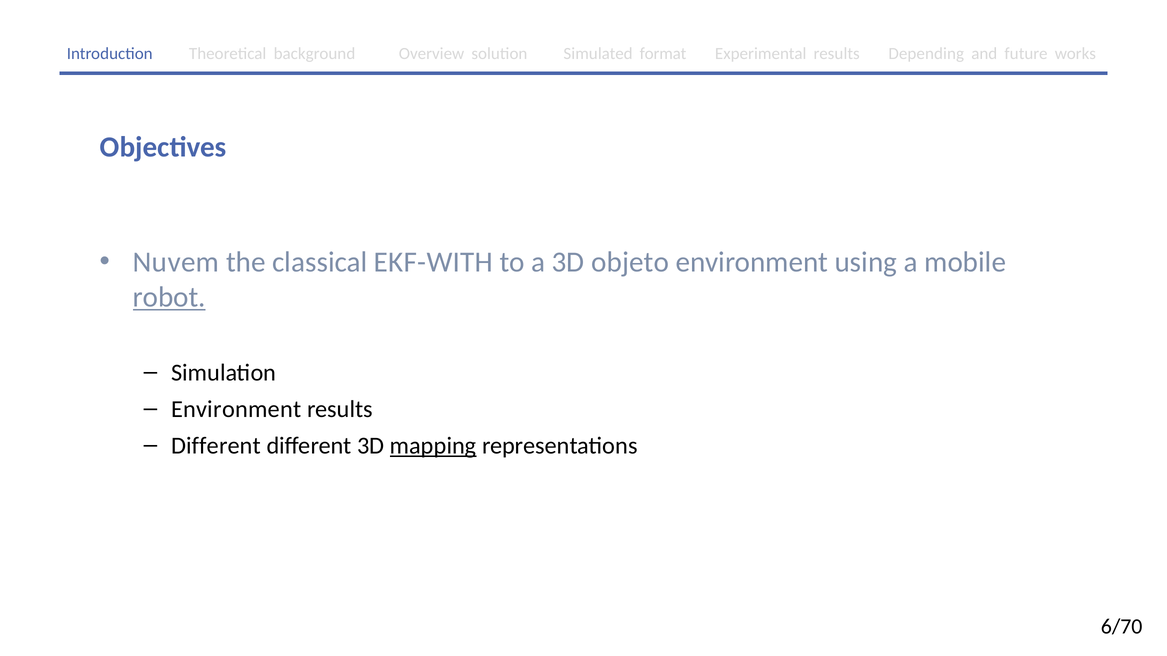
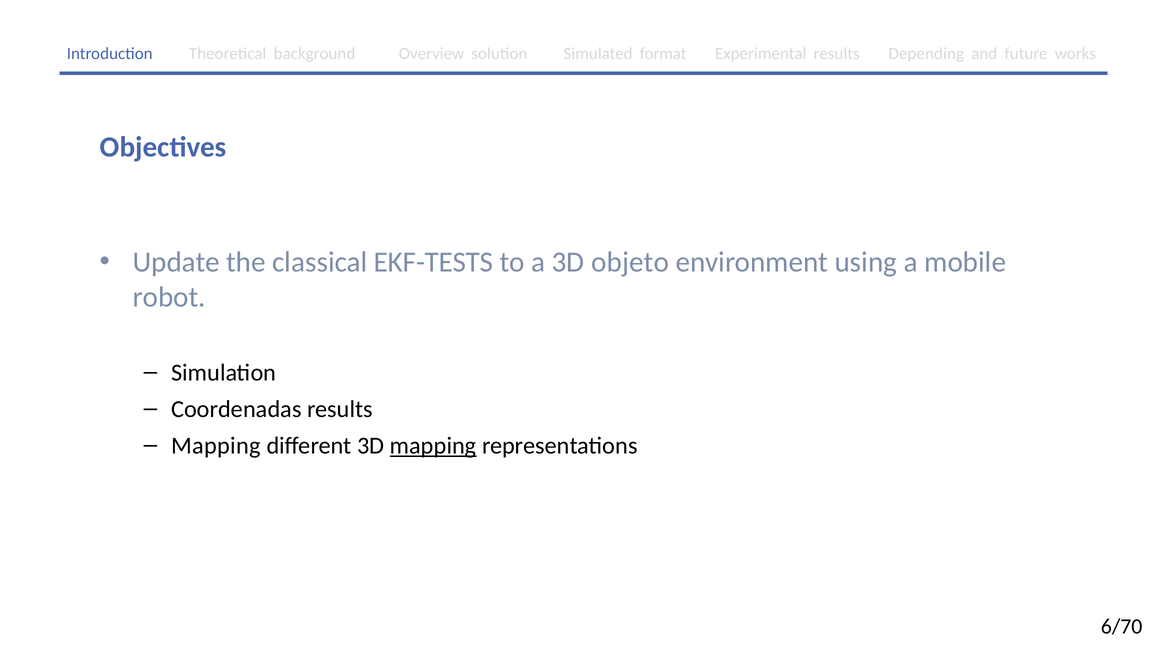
Nuvem: Nuvem -> Update (176, 262)
EKF-WITH: EKF-WITH -> EKF-TESTS (434, 262)
robot underline: present -> none (169, 297)
Environment: Environment -> Coordenadas (236, 410)
Different: Different -> Mapping (216, 446)
